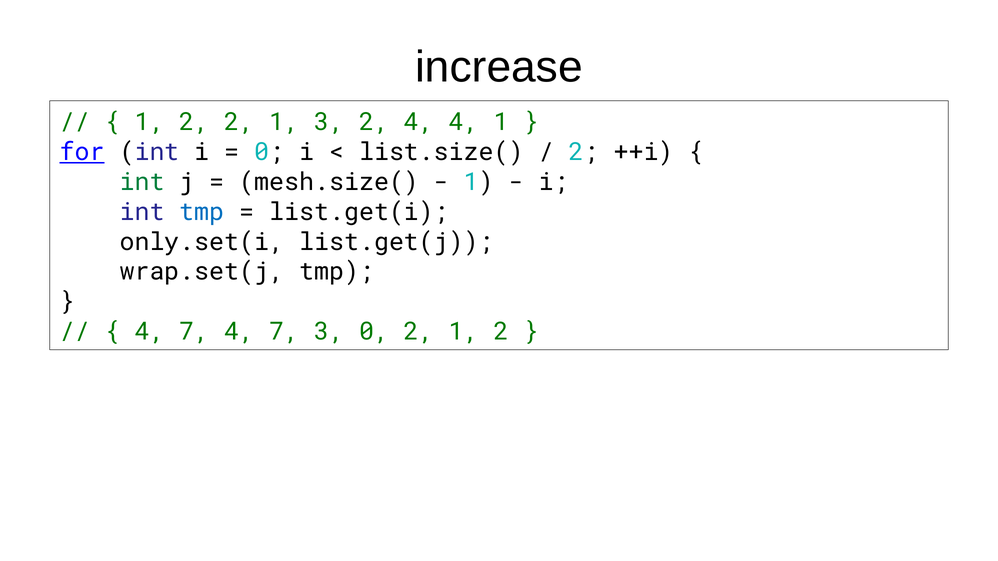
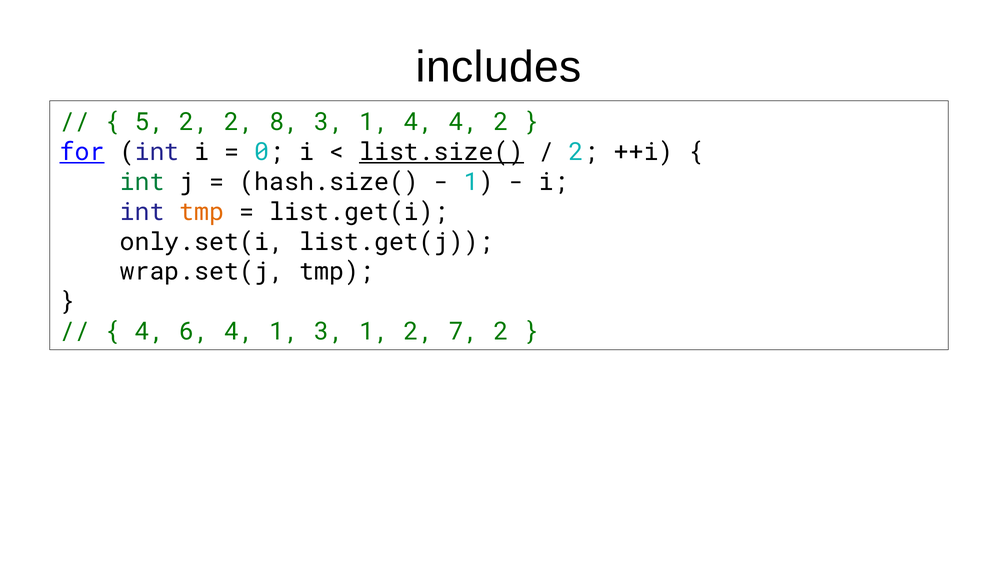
increase: increase -> includes (499, 67)
1: 1 -> 5 (150, 122)
2 2 1: 1 -> 8 (284, 122)
2: 2 -> 1 (374, 122)
4 1: 1 -> 2 (501, 122)
list.size( underline: none -> present (441, 152)
mesh.size(: mesh.size( -> hash.size( (329, 182)
tmp colour: blue -> orange (202, 212)
7: 7 -> 6 (194, 332)
7: 7 -> 1 (284, 332)
0: 0 -> 1 (374, 332)
1: 1 -> 7 (464, 332)
